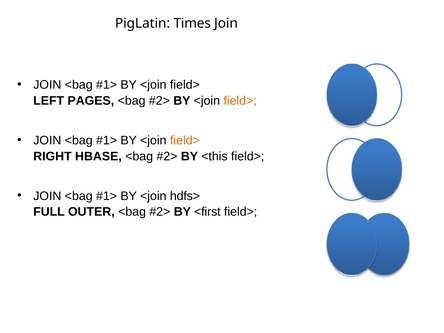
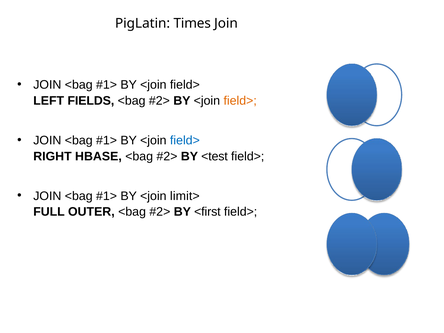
PAGES: PAGES -> FIELDS (91, 101)
field> colour: orange -> blue (185, 140)
<this: <this -> <test (215, 156)
hdfs>: hdfs> -> limit> (185, 196)
